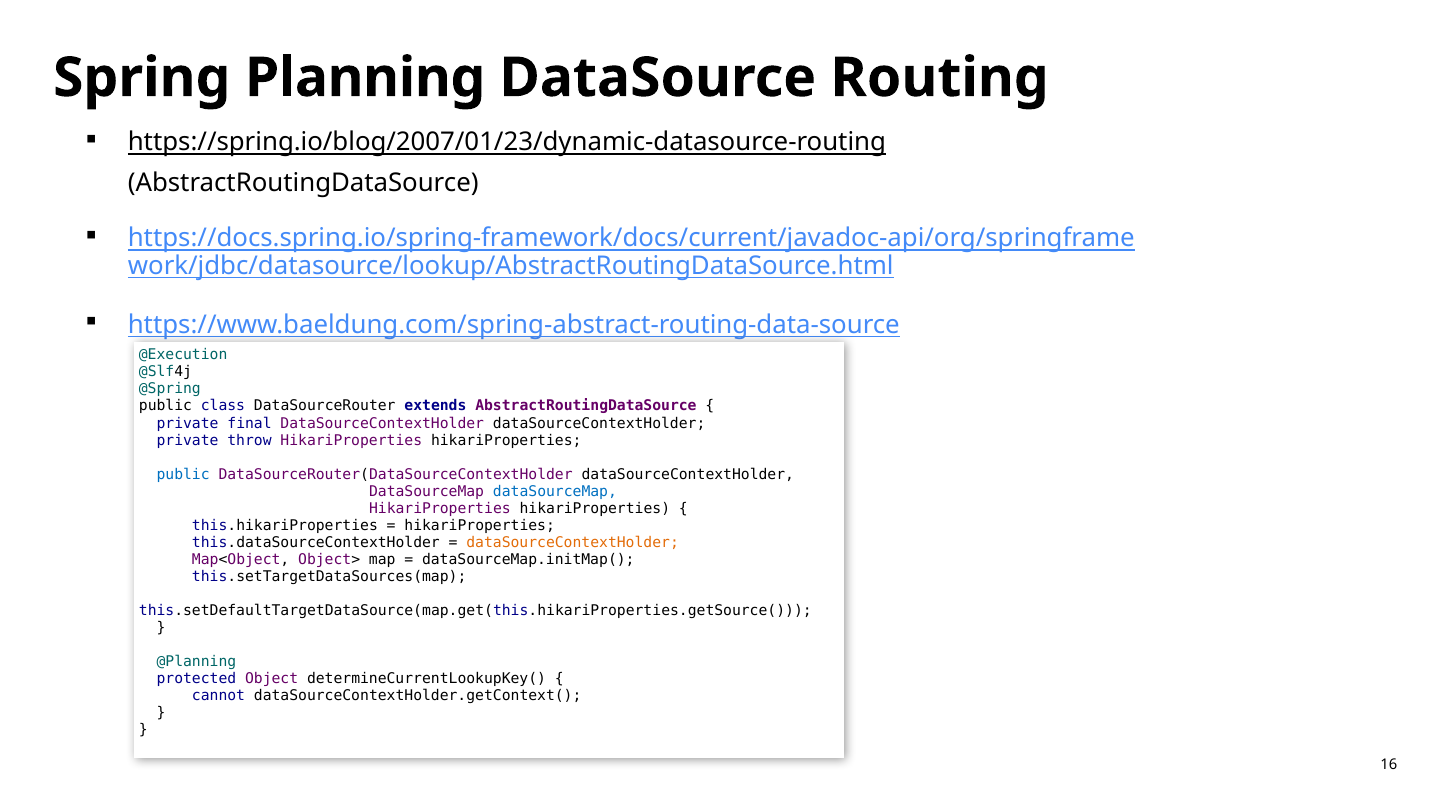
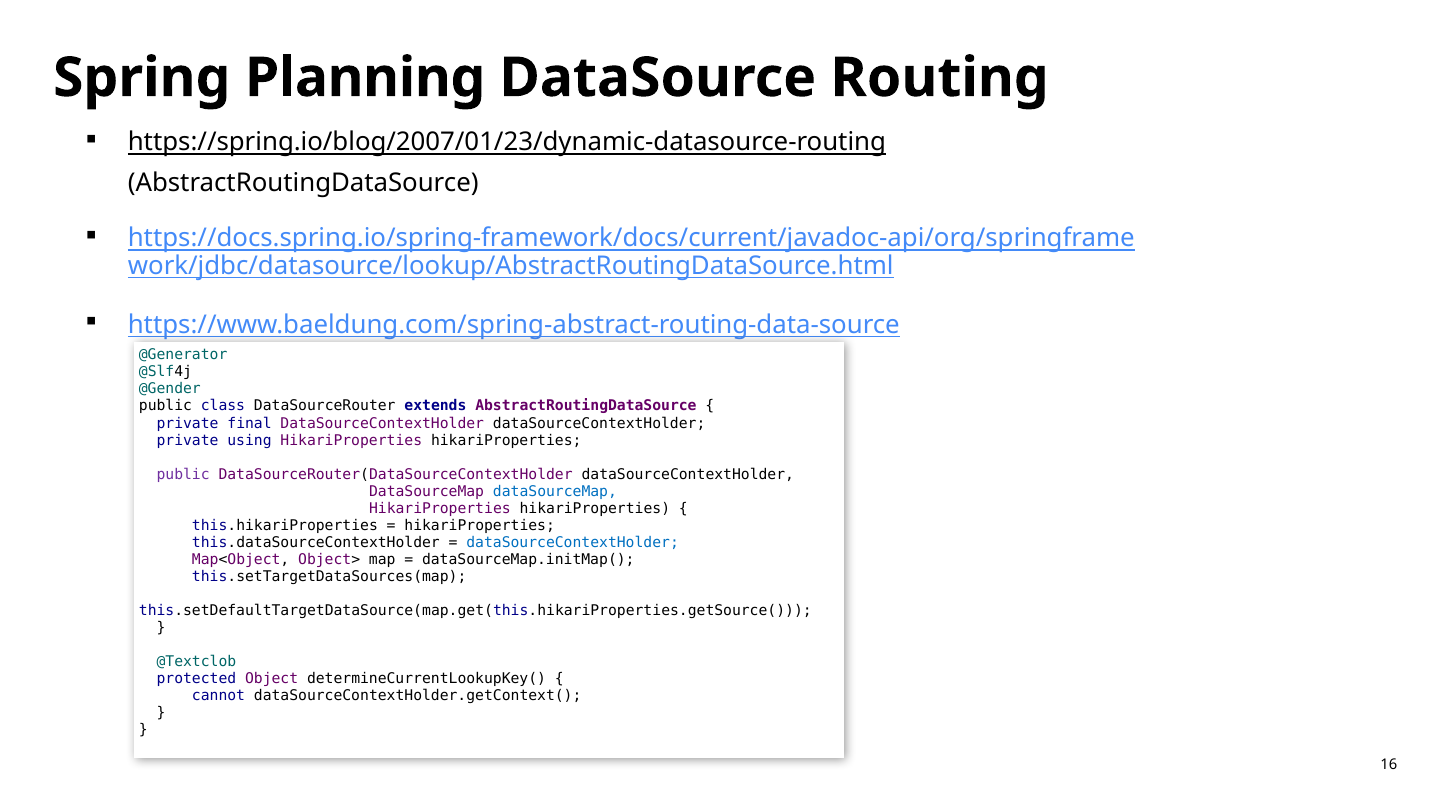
@Execution: @Execution -> @Generator (183, 355)
@Spring: @Spring -> @Gender (170, 389)
throw: throw -> using (250, 440)
public colour: blue -> purple (183, 474)
dataSourceContextHolder colour: orange -> blue (573, 542)
@Planning: @Planning -> @Textclob (196, 662)
